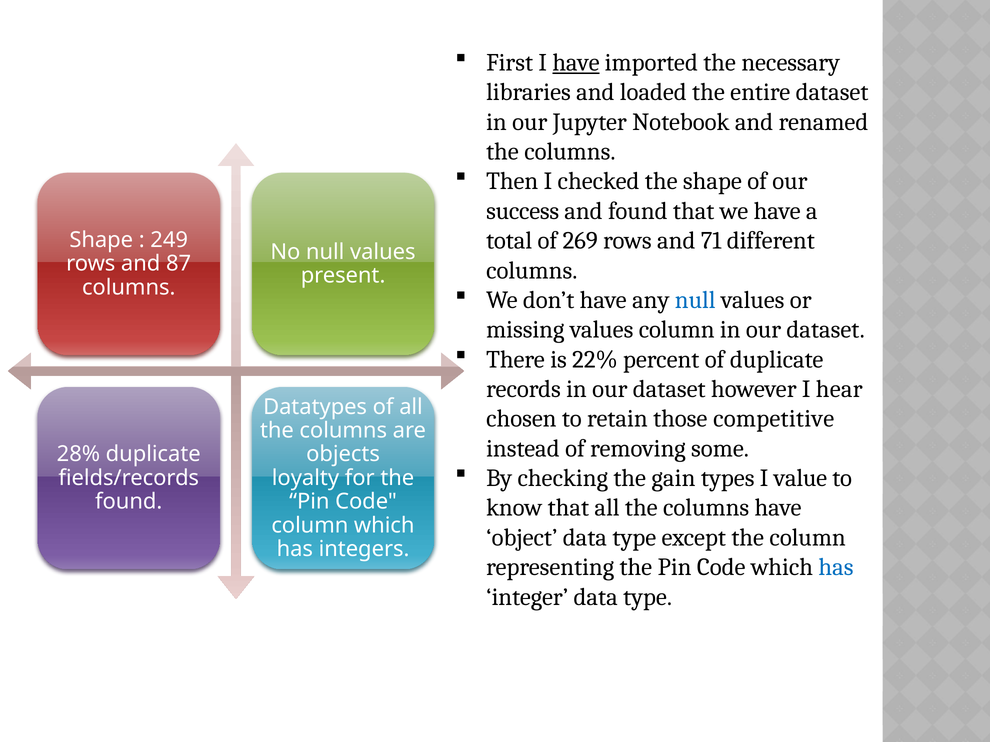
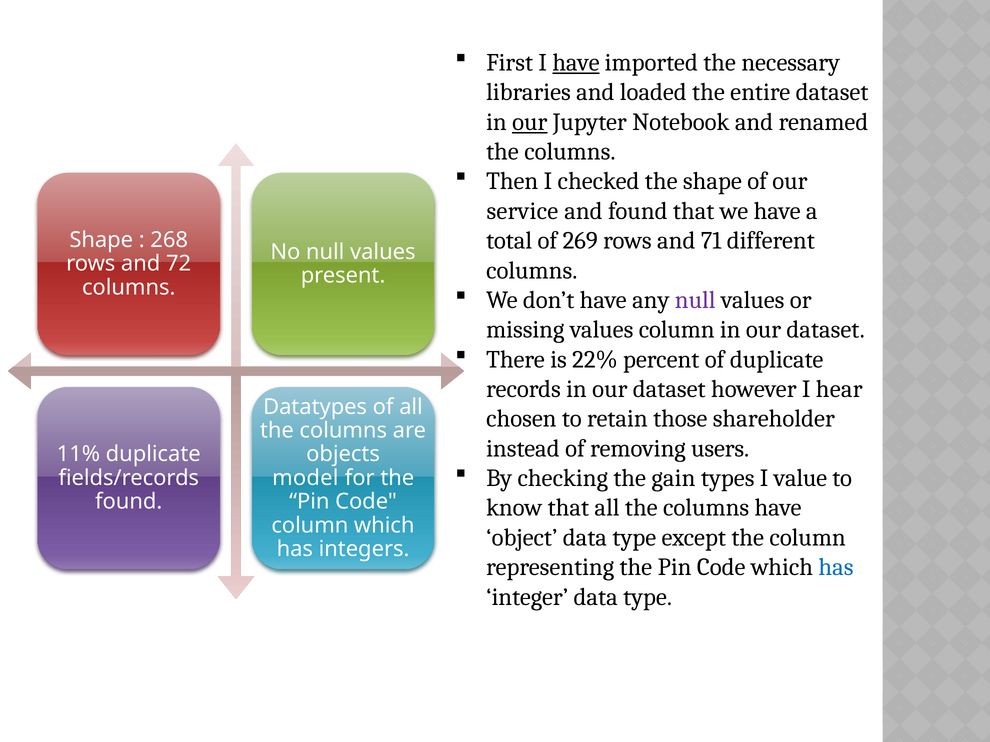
our underline: none -> present (530, 122)
success: success -> service (522, 211)
249: 249 -> 268 (169, 240)
87: 87 -> 72 (179, 264)
null colour: blue -> purple (695, 300)
competitive: competitive -> shareholder (774, 419)
some: some -> users (720, 449)
28%: 28% -> 11% (78, 454)
loyalty: loyalty -> model (305, 478)
